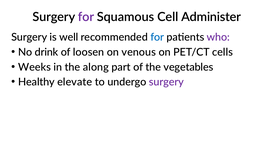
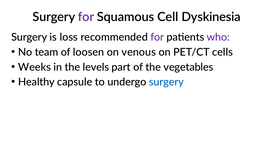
Administer: Administer -> Dyskinesia (211, 17)
well: well -> loss (69, 37)
for colour: blue -> purple (157, 37)
drink: drink -> team (47, 52)
along: along -> levels (96, 67)
elevate: elevate -> capsule (75, 82)
surgery colour: purple -> blue (166, 82)
